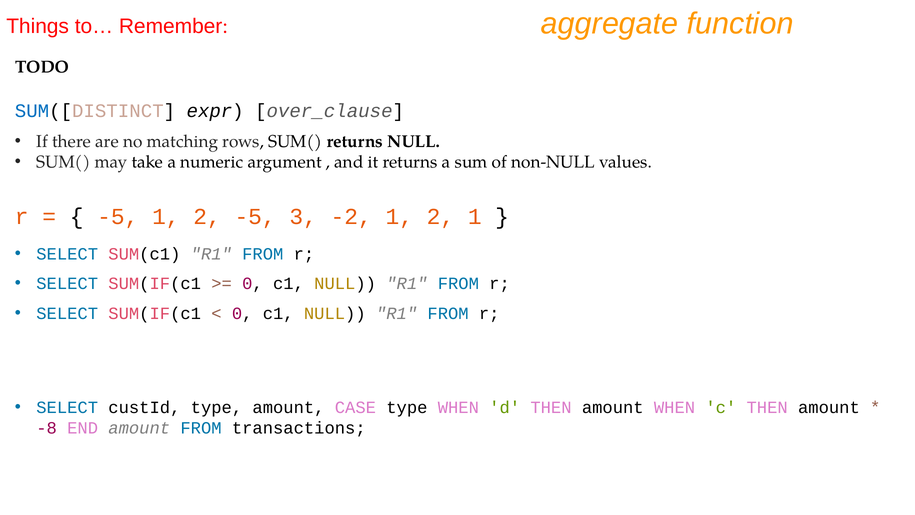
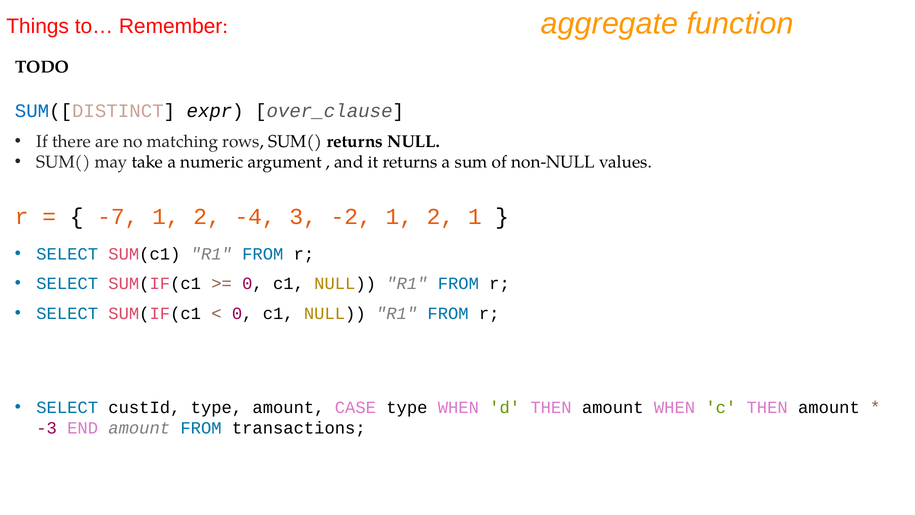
-5: -5 -> -7 (118, 216)
2 -5: -5 -> -4 (255, 216)
-8: -8 -> -3 (47, 428)
